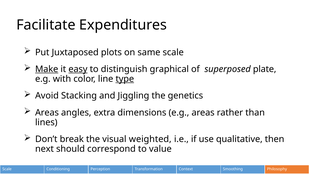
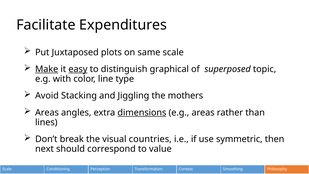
plate: plate -> topic (265, 69)
type underline: present -> none (125, 79)
genetics: genetics -> mothers (185, 96)
dimensions underline: none -> present (142, 112)
weighted: weighted -> countries (150, 139)
qualitative: qualitative -> symmetric (239, 139)
